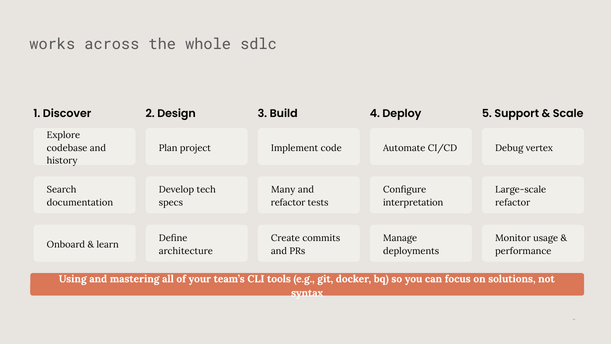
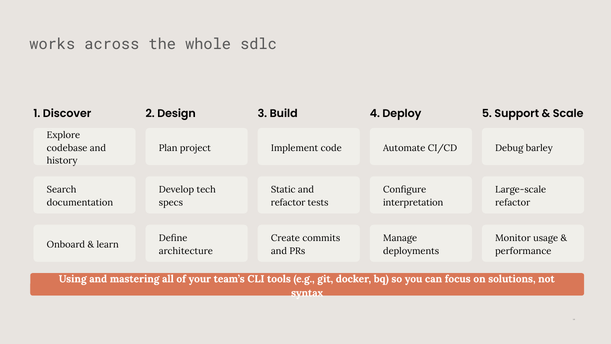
vertex: vertex -> barley (539, 148)
Many: Many -> Static (283, 190)
